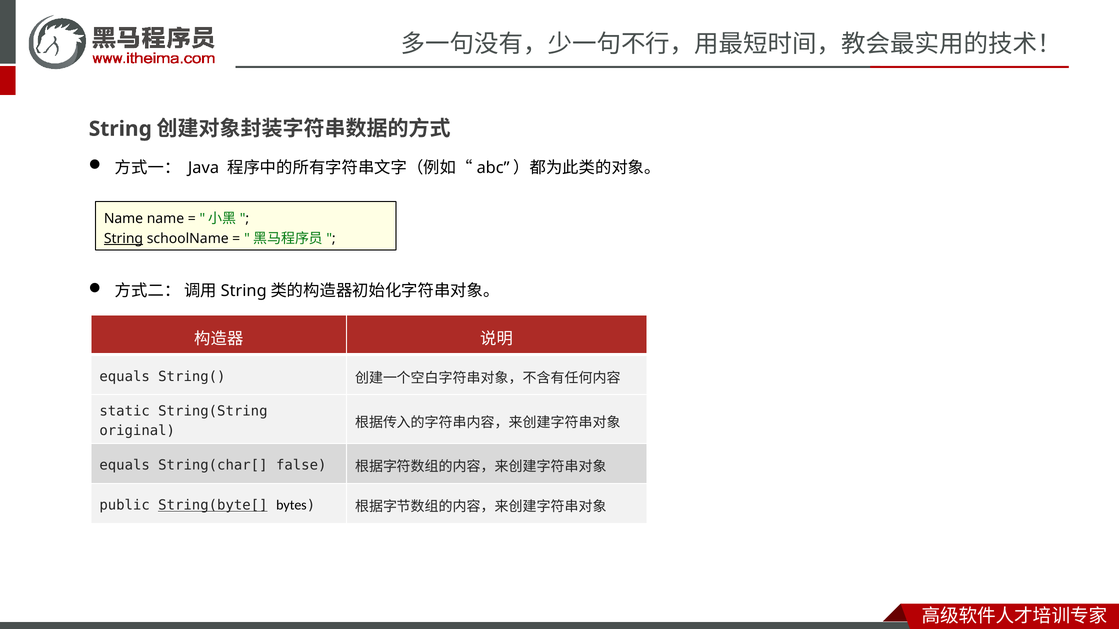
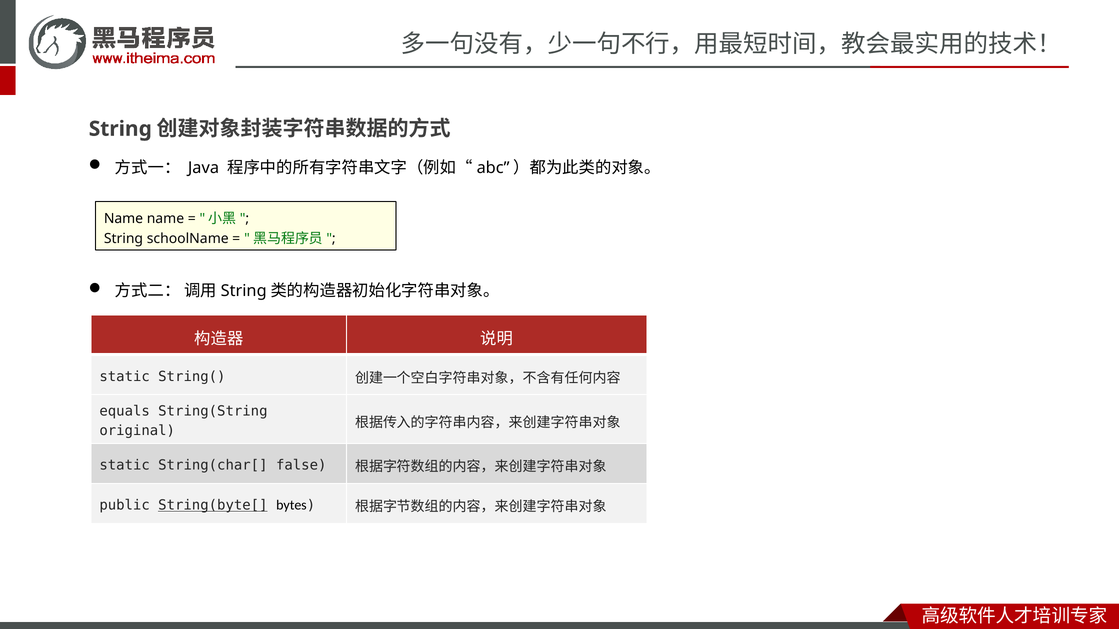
String underline: present -> none (123, 239)
equals: equals -> static (125, 377)
static: static -> equals (125, 411)
equals: equals -> static (125, 465)
